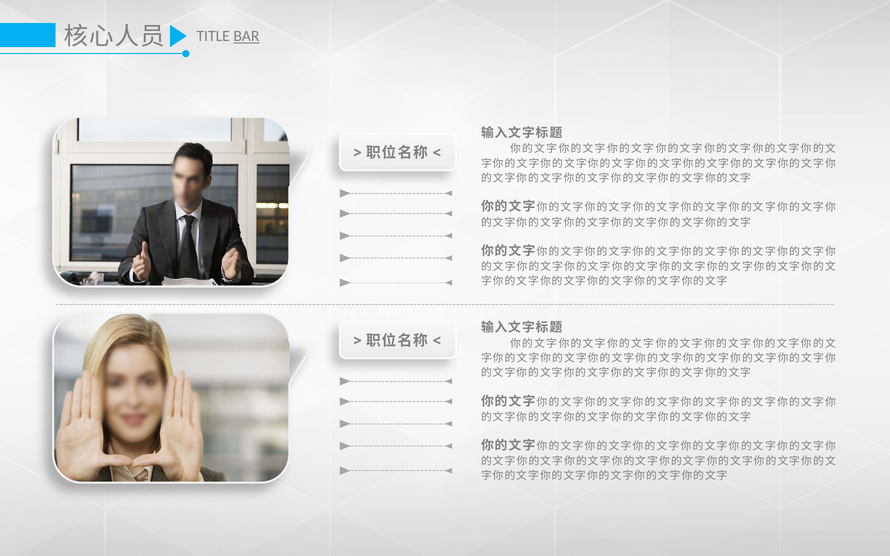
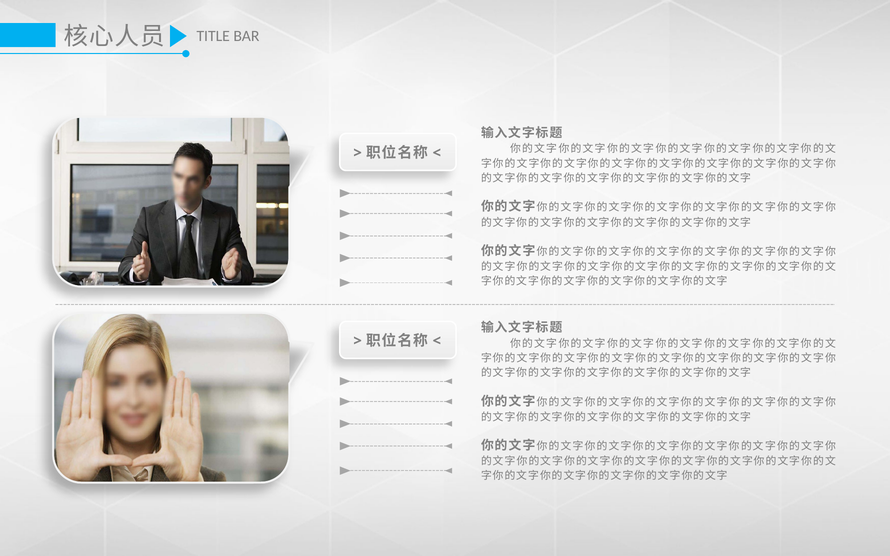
BAR underline: present -> none (246, 36)
